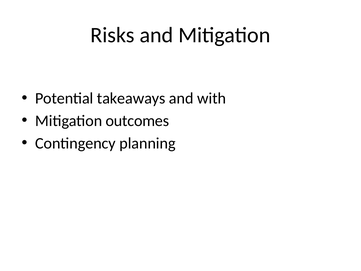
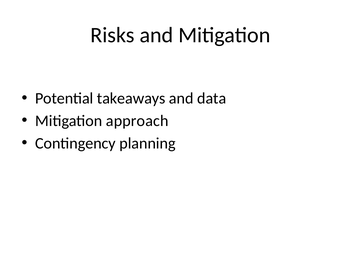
with: with -> data (212, 98)
outcomes: outcomes -> approach (137, 121)
